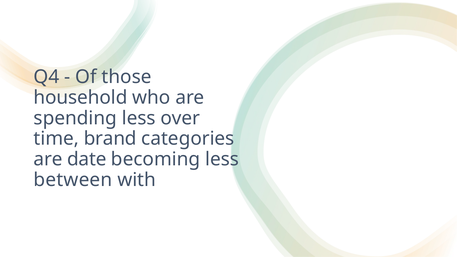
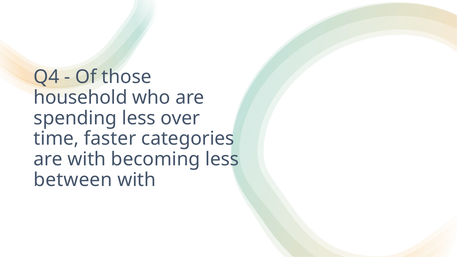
brand: brand -> faster (110, 139)
are date: date -> with (87, 159)
